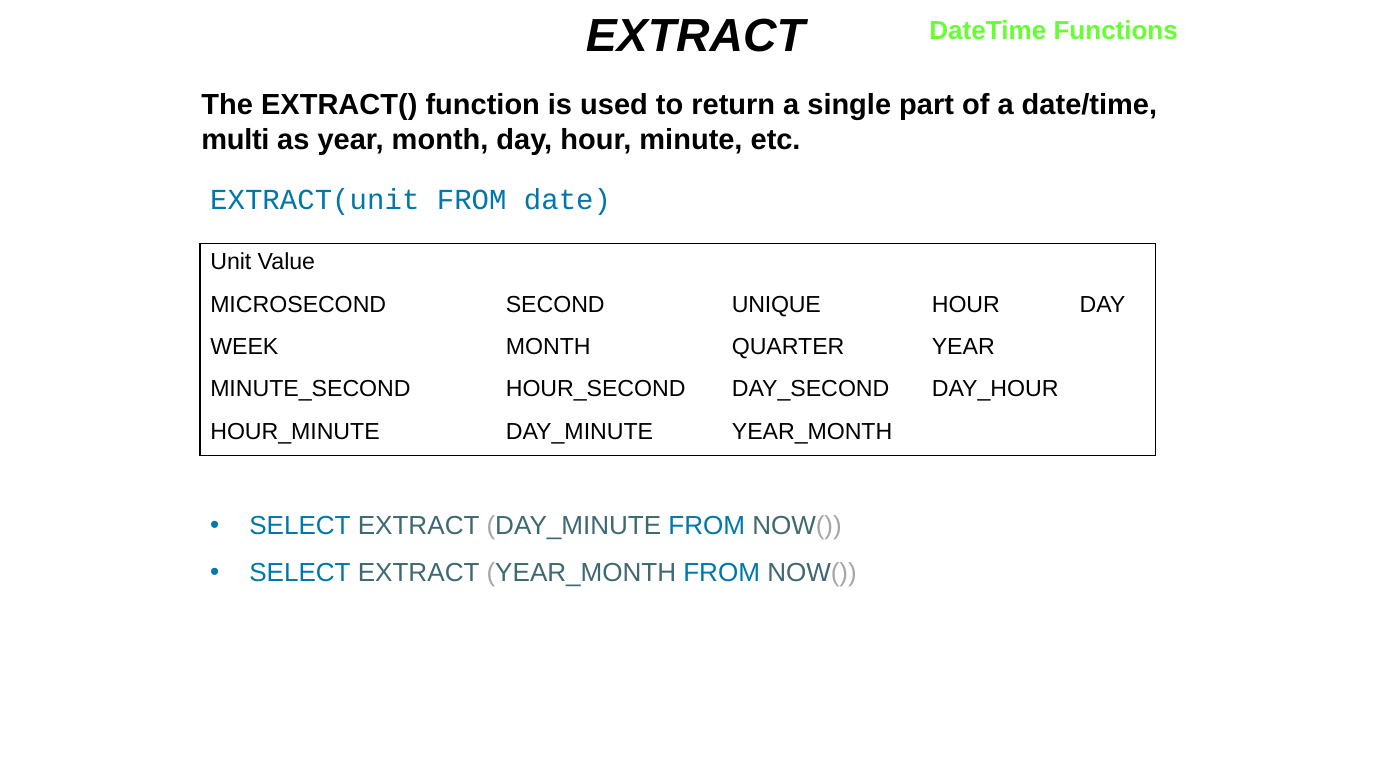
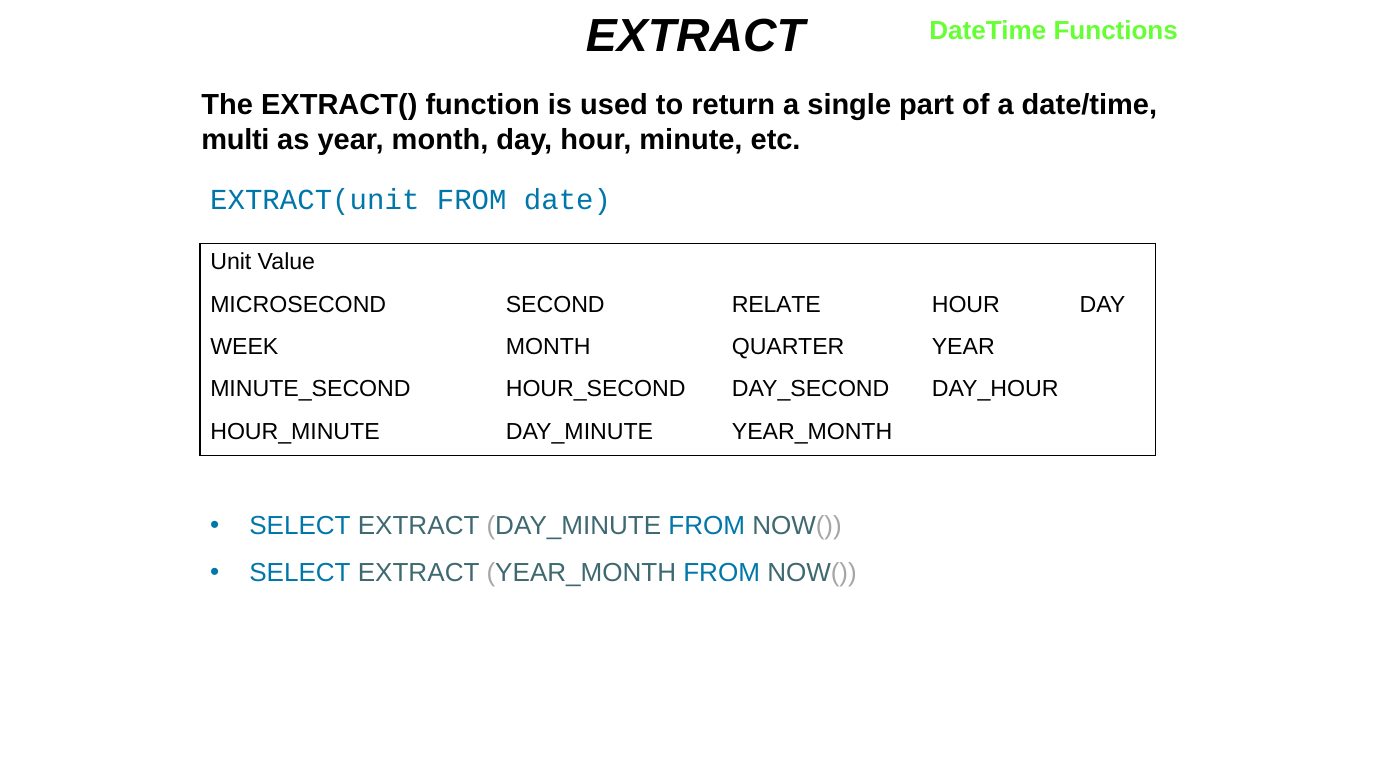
UNIQUE: UNIQUE -> RELATE (776, 304)
